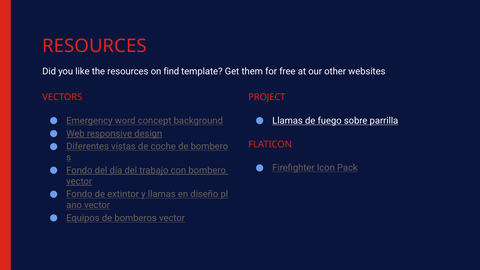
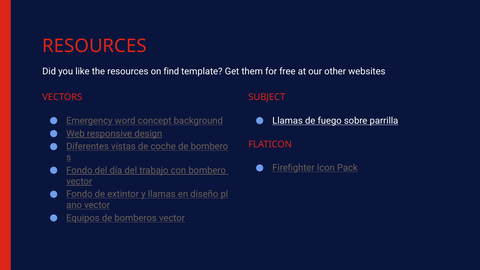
PROJECT: PROJECT -> SUBJECT (267, 97)
